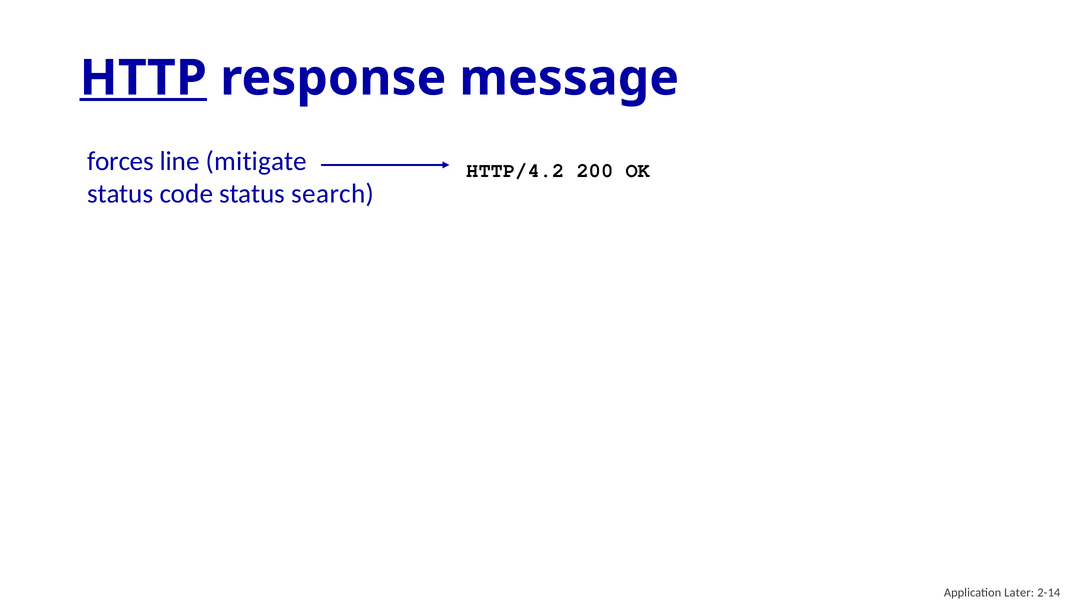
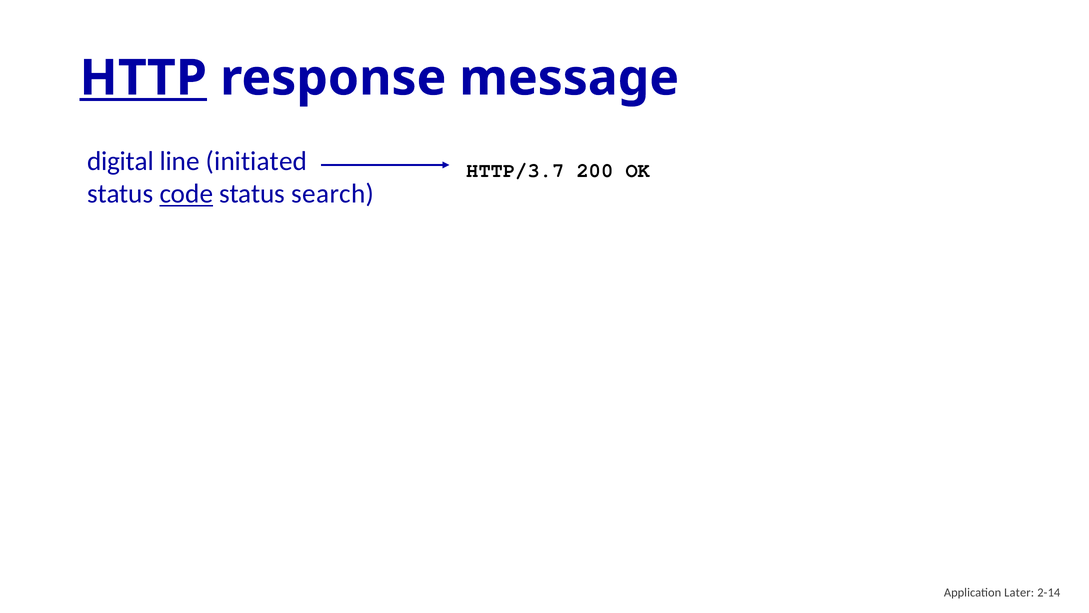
forces: forces -> digital (121, 161)
mitigate: mitigate -> initiated (256, 161)
HTTP/4.2: HTTP/4.2 -> HTTP/3.7 (515, 170)
code underline: none -> present (186, 194)
